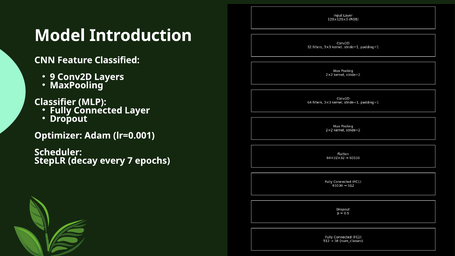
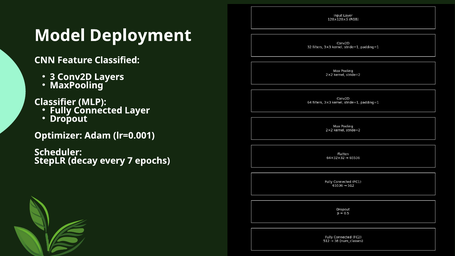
Introduction: Introduction -> Deployment (141, 36)
9: 9 -> 3 (52, 77)
